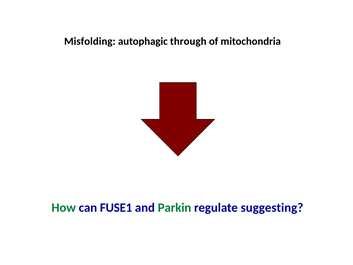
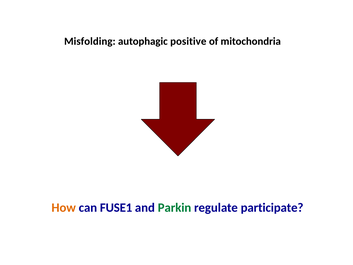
through: through -> positive (188, 41)
How colour: green -> orange (64, 207)
suggesting: suggesting -> participate (272, 207)
